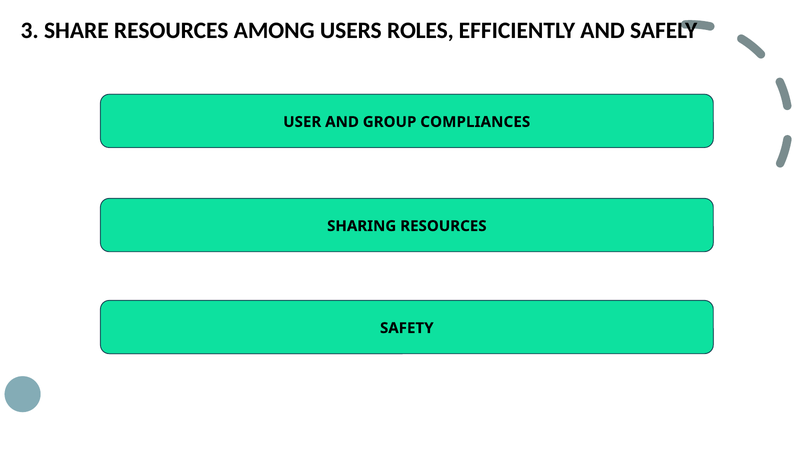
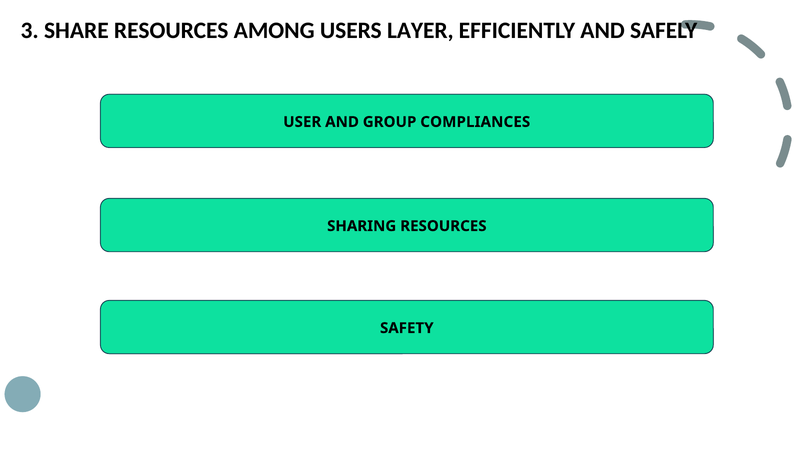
ROLES: ROLES -> LAYER (420, 30)
